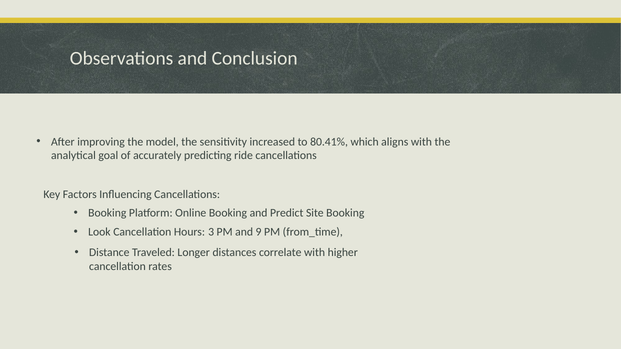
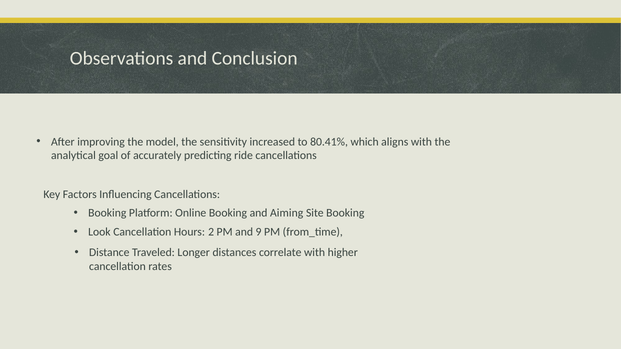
Predict: Predict -> Aiming (287, 213)
3: 3 -> 2 (211, 232)
